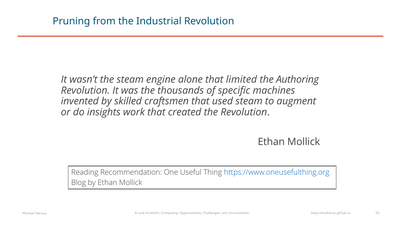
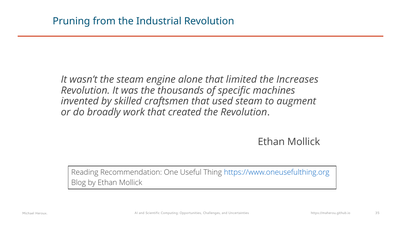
Authoring: Authoring -> Increases (297, 80)
insights: insights -> broadly (104, 112)
